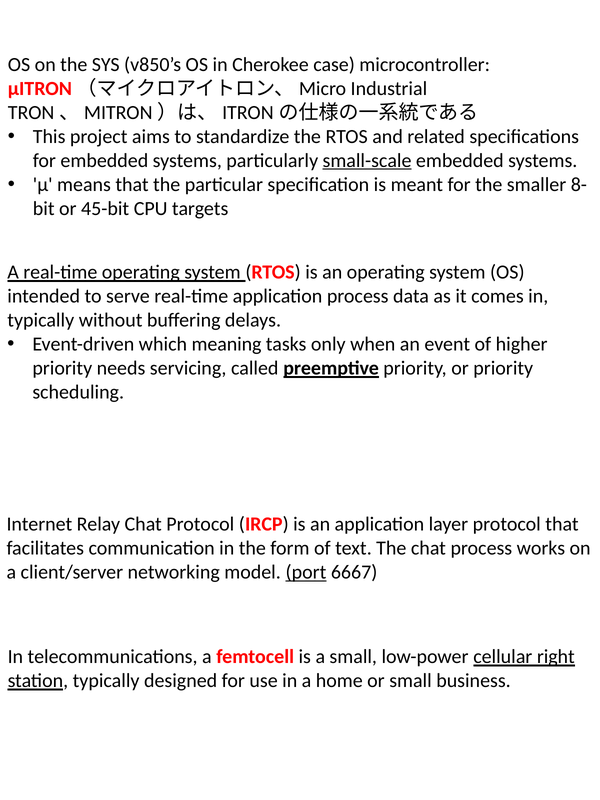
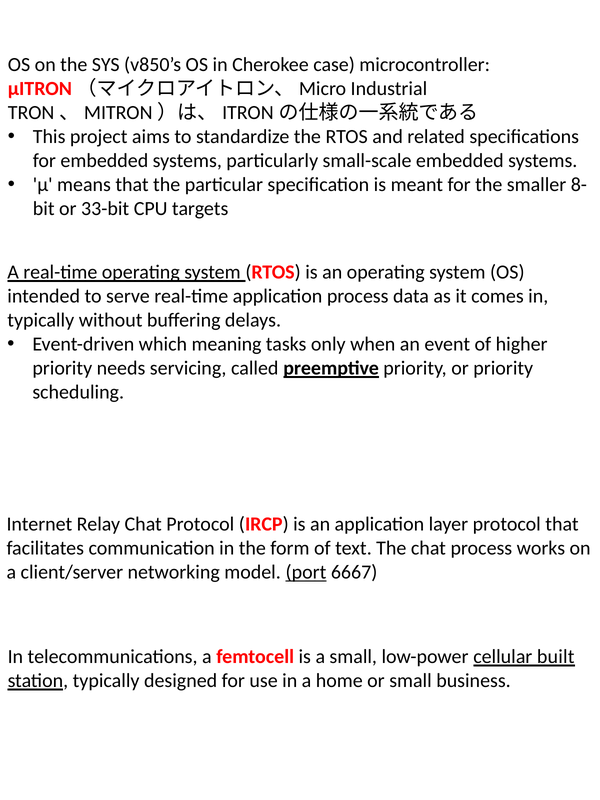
small-scale underline: present -> none (367, 161)
45-bit: 45-bit -> 33-bit (105, 209)
right: right -> built (556, 657)
